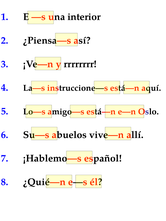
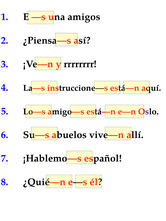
interior: interior -> amigos (84, 17)
